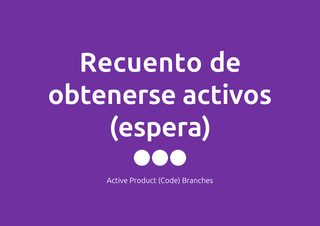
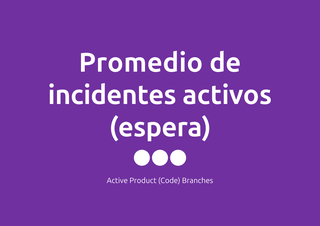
Recuento: Recuento -> Promedio (141, 63)
obtenerse: obtenerse -> incidentes (112, 95)
